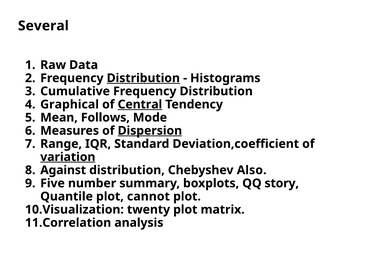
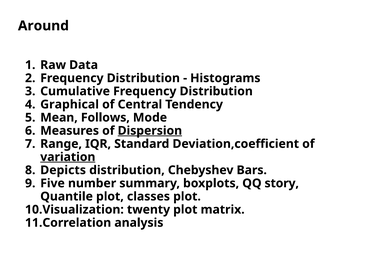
Several: Several -> Around (43, 26)
Distribution underline: present -> none (143, 78)
Central underline: present -> none (140, 105)
Against: Against -> Depicts (63, 170)
Also: Also -> Bars (252, 170)
cannot: cannot -> classes (148, 197)
